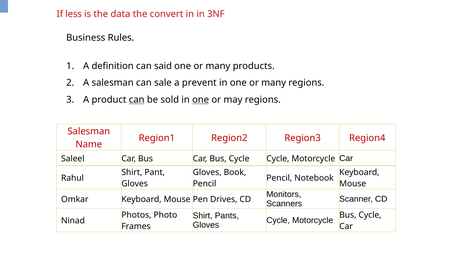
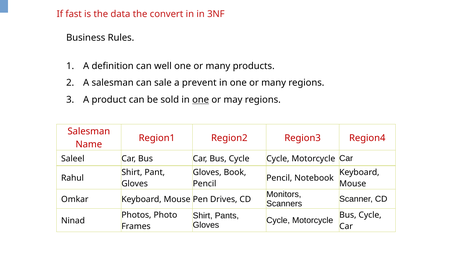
less: less -> fast (74, 14)
said: said -> well (163, 66)
can underline: present -> none (137, 100)
